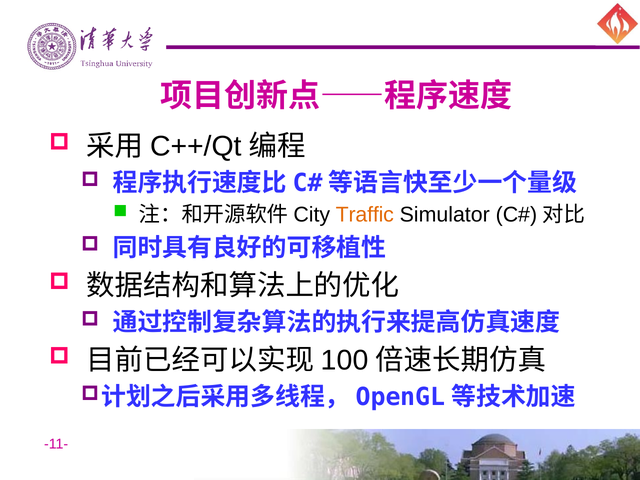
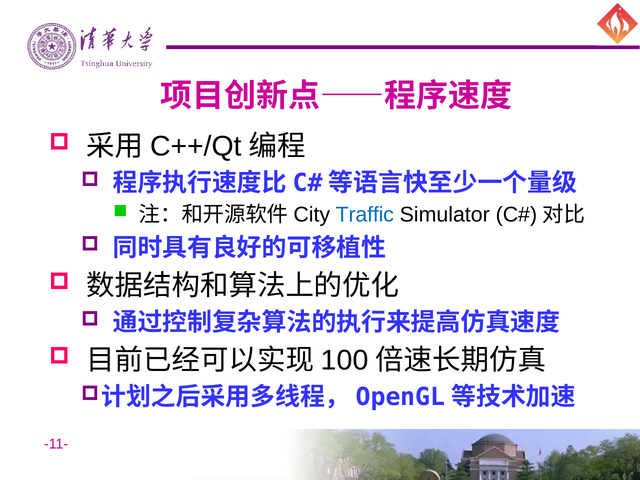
Traffic colour: orange -> blue (365, 215)
